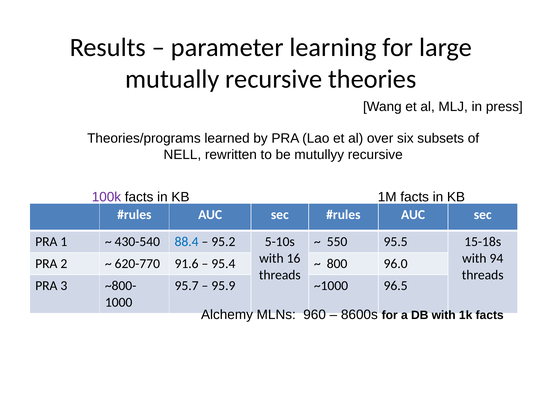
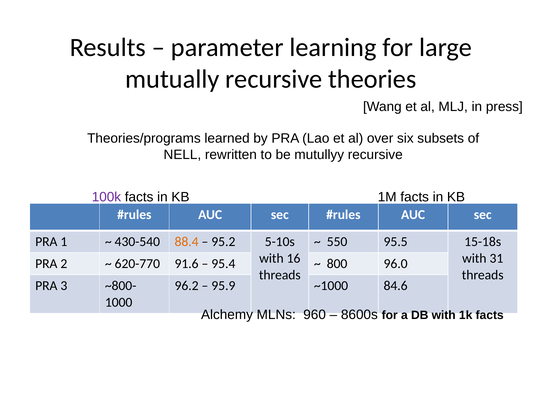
88.4 colour: blue -> orange (187, 241)
94: 94 -> 31 (496, 258)
95.7: 95.7 -> 96.2 (187, 285)
96.5: 96.5 -> 84.6 (396, 285)
